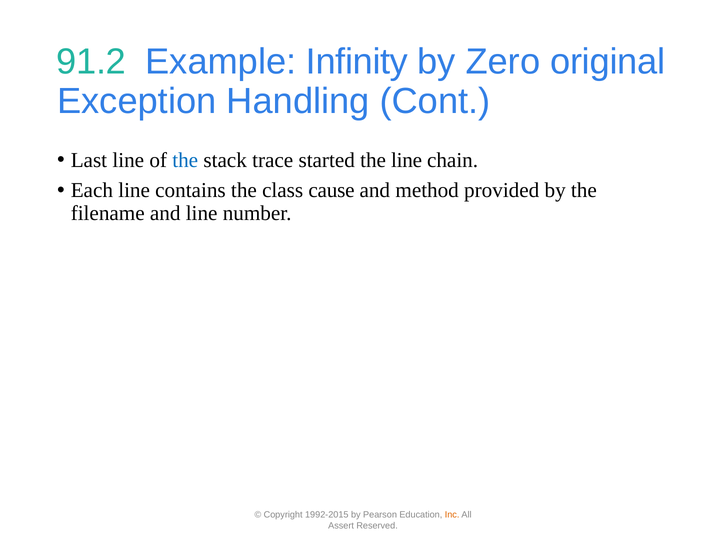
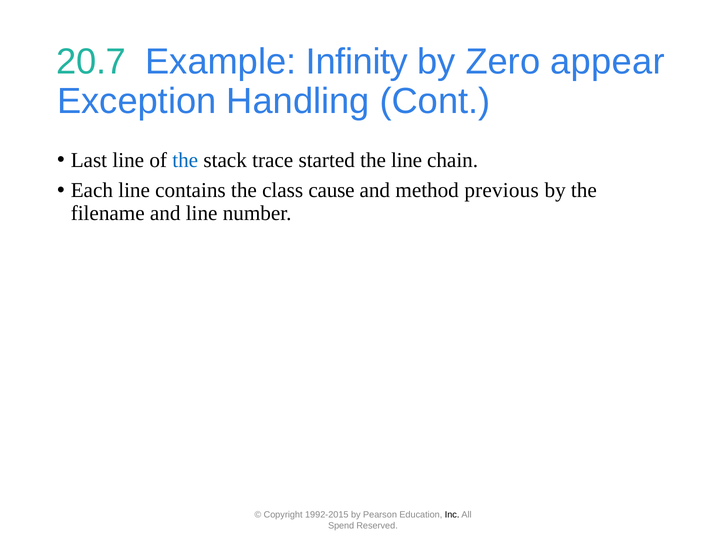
91.2: 91.2 -> 20.7 (91, 62)
original: original -> appear (608, 62)
provided: provided -> previous (502, 190)
Inc colour: orange -> black (452, 514)
Assert: Assert -> Spend (341, 525)
